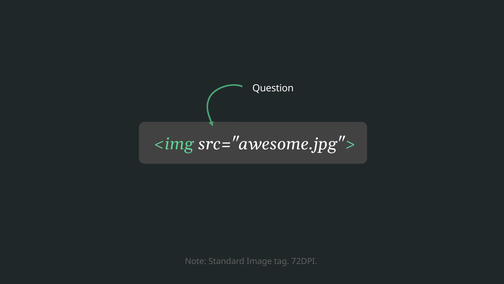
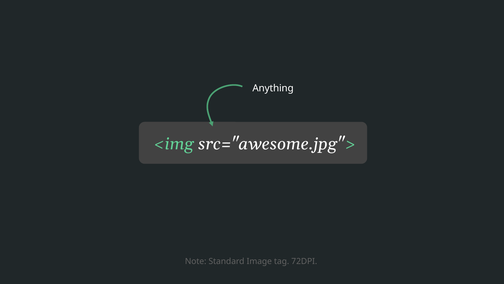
Question: Question -> Anything (273, 88)
